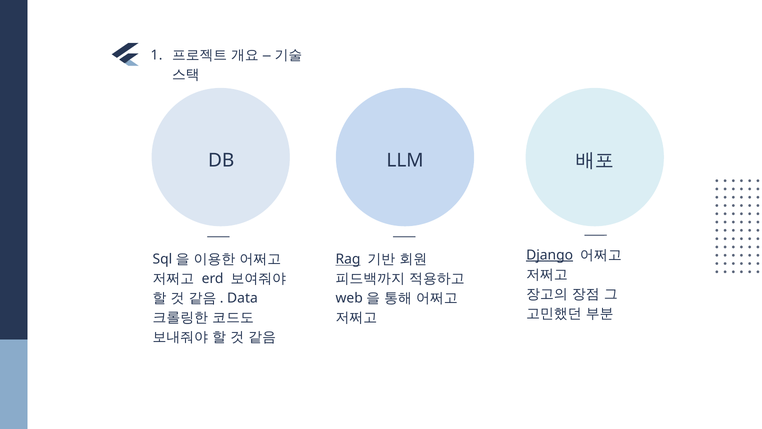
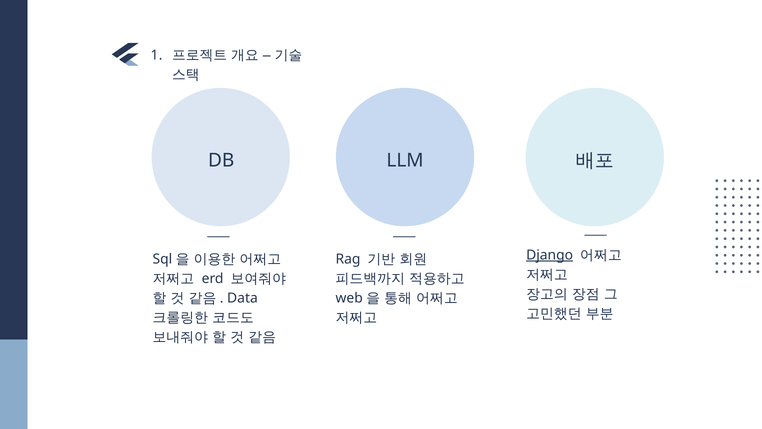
Rag underline: present -> none (348, 259)
